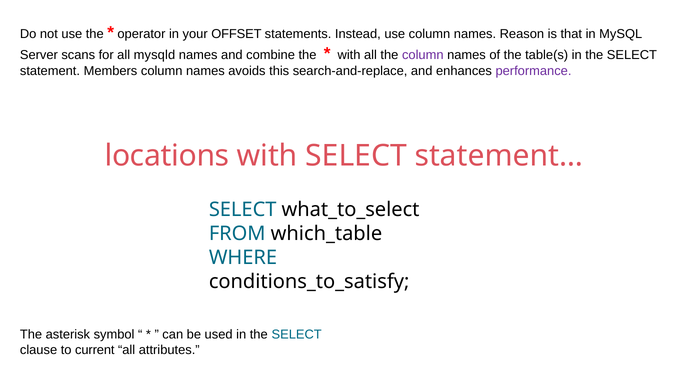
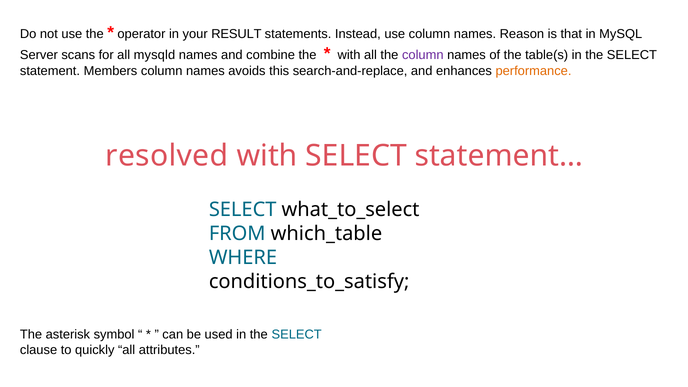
OFFSET: OFFSET -> RESULT (236, 34)
performance colour: purple -> orange (533, 71)
locations: locations -> resolved (167, 156)
current: current -> quickly (95, 350)
